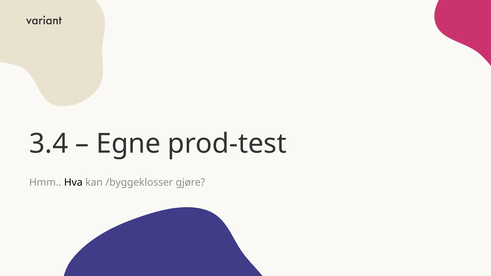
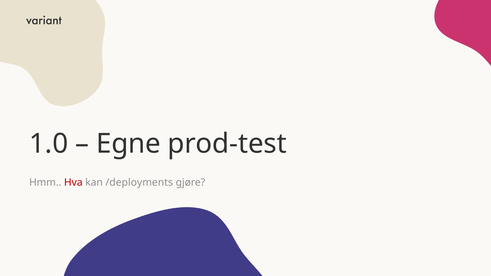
3.4: 3.4 -> 1.0 (49, 144)
Hva colour: black -> red (73, 182)
/byggeklosser: /byggeklosser -> /deployments (139, 182)
